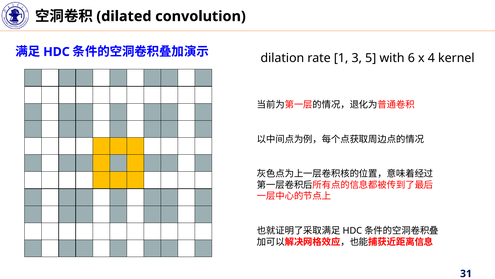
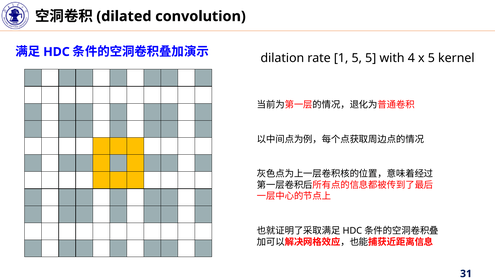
1 3: 3 -> 5 (357, 58)
6: 6 -> 4 (411, 58)
x 4: 4 -> 5 (431, 58)
